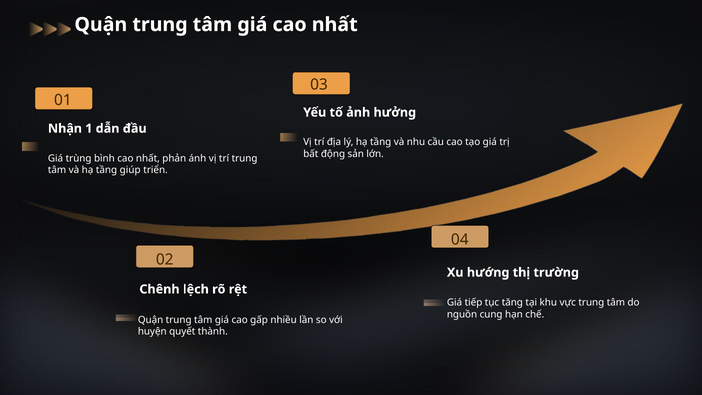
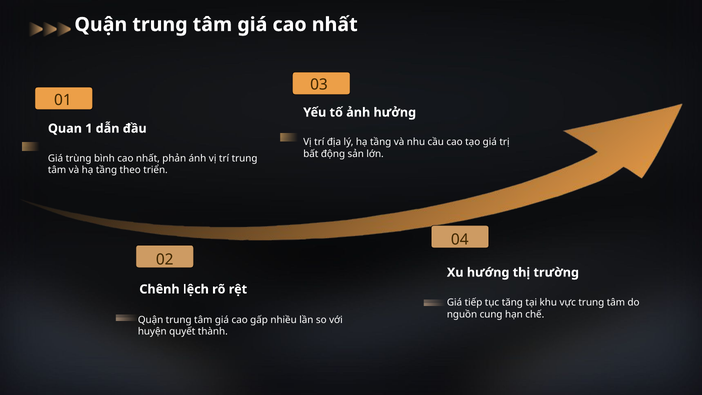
Nhận: Nhận -> Quan (65, 128)
giúp: giúp -> theo (130, 170)
